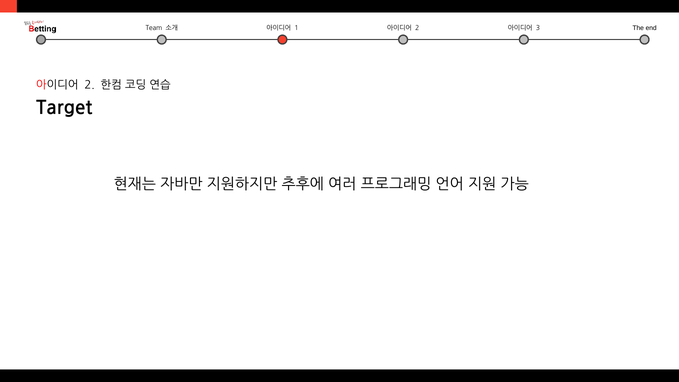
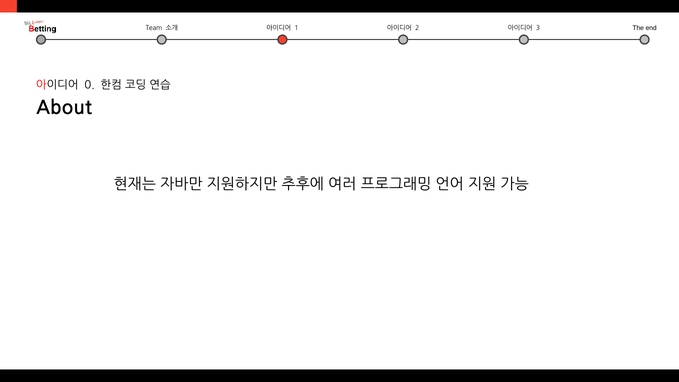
2: 2 -> 0 (90, 85)
Target: Target -> About (64, 108)
